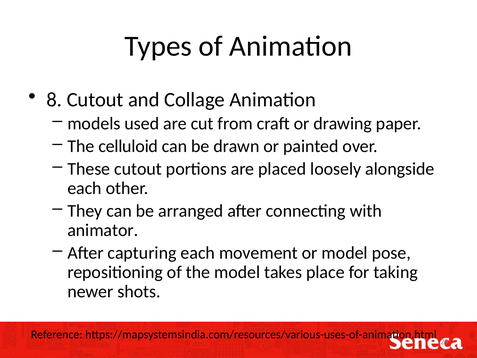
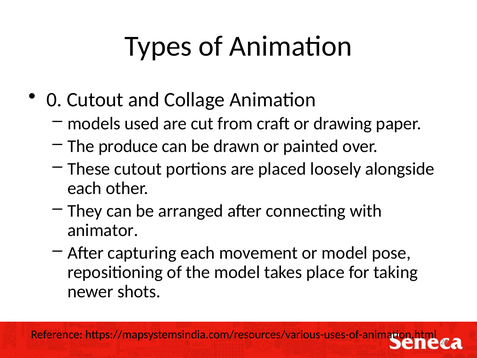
8: 8 -> 0 (54, 100)
celluloid: celluloid -> produce (128, 146)
